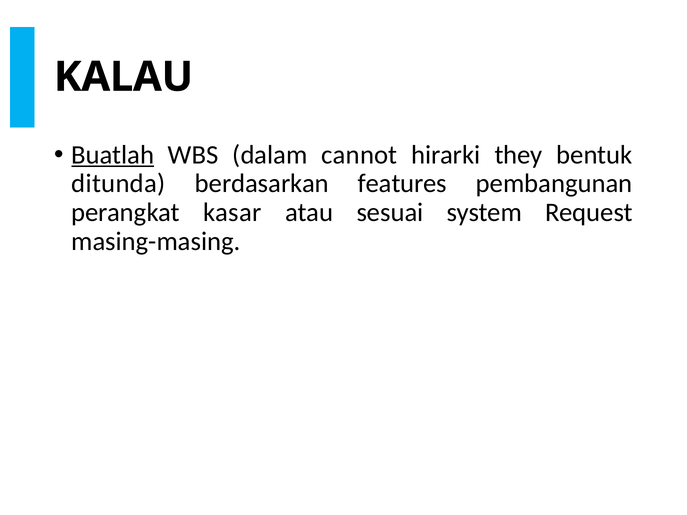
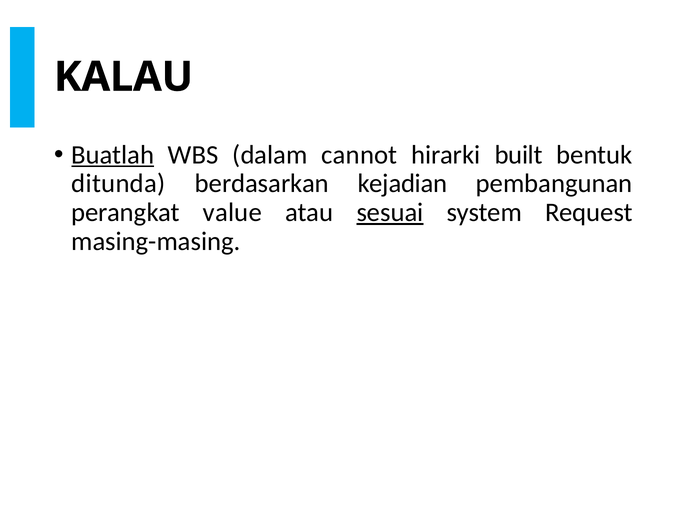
they: they -> built (519, 155)
features: features -> kejadian (402, 184)
kasar: kasar -> value (232, 213)
sesuai underline: none -> present (390, 213)
